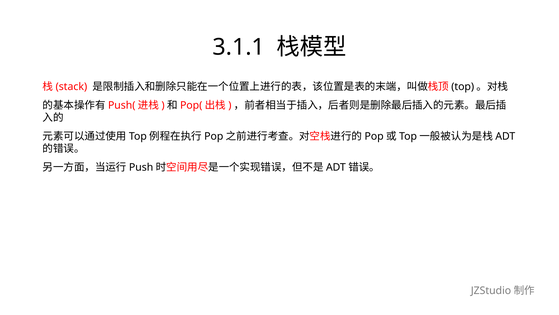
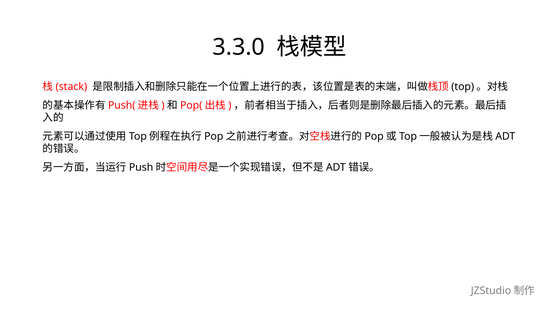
3.1.1: 3.1.1 -> 3.3.0 (239, 47)
